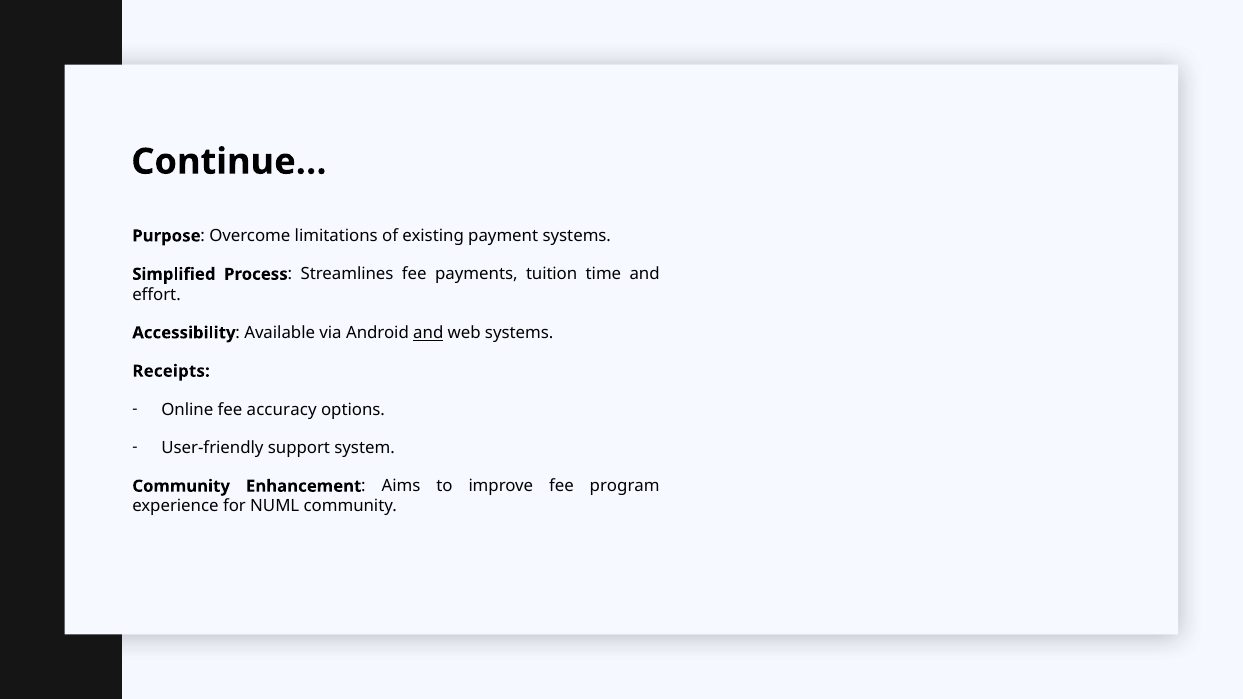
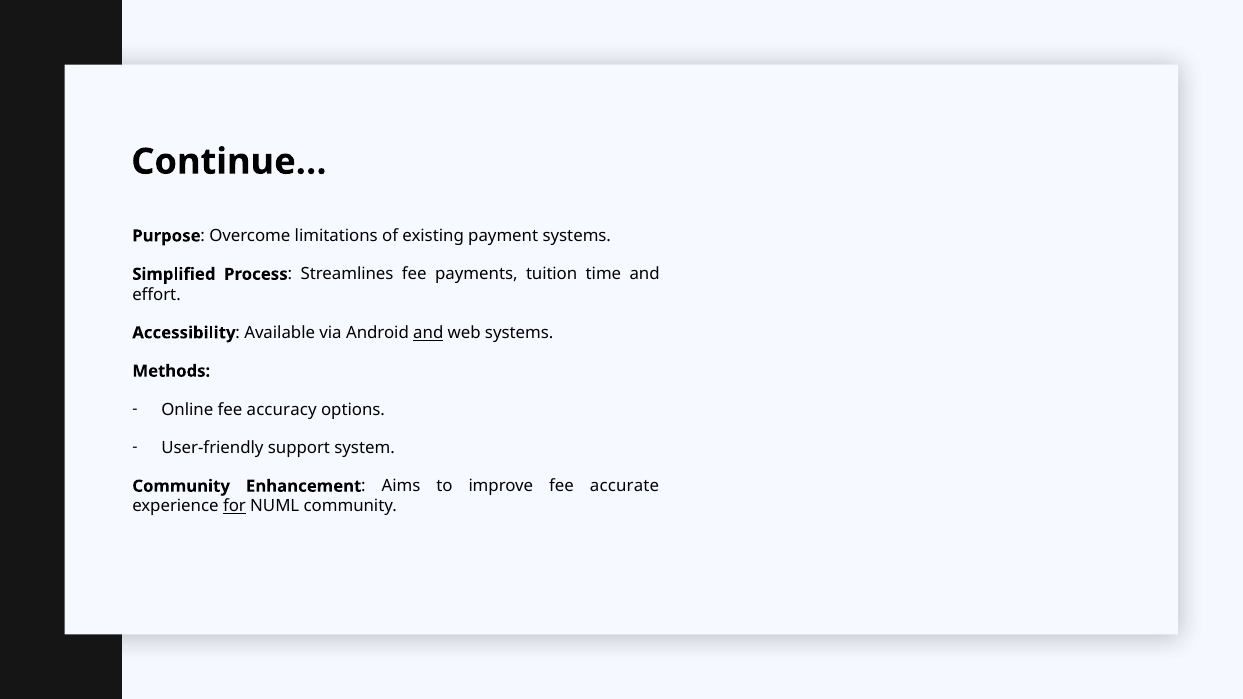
Receipts: Receipts -> Methods (171, 371)
program: program -> accurate (625, 486)
for underline: none -> present (234, 507)
